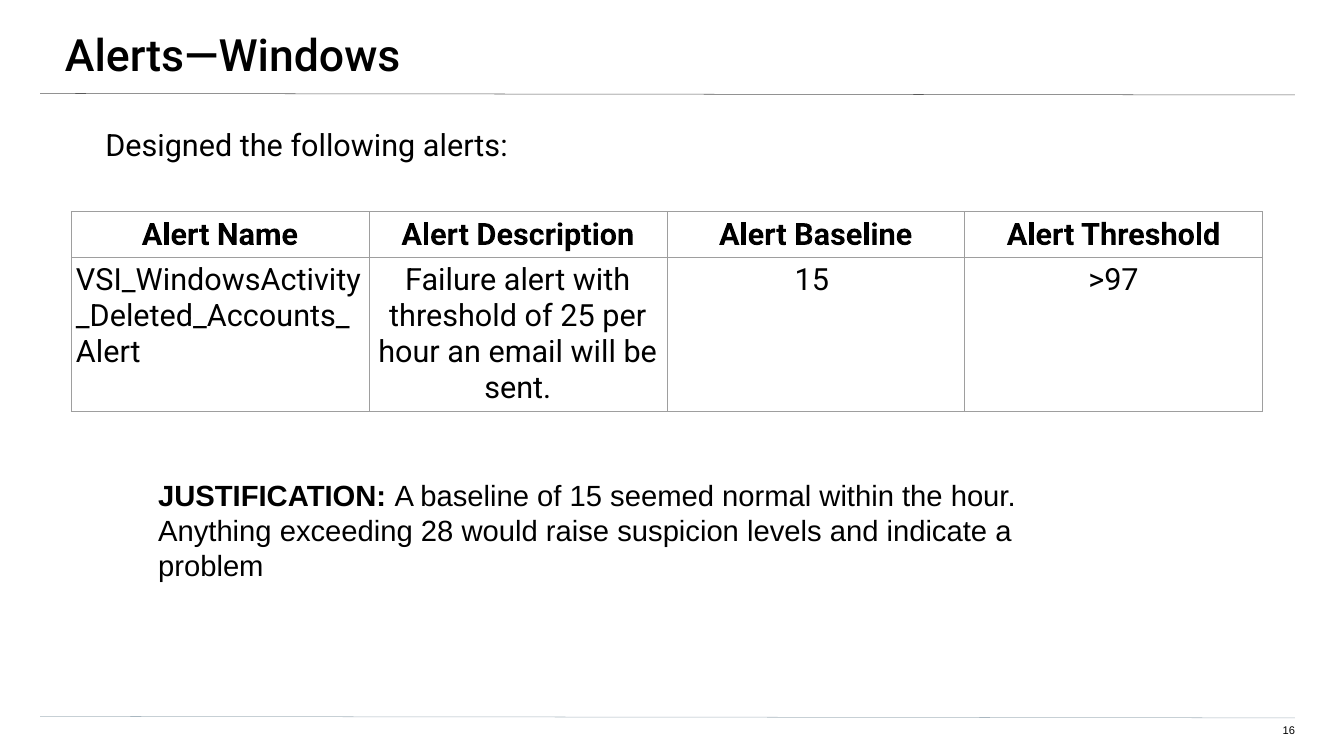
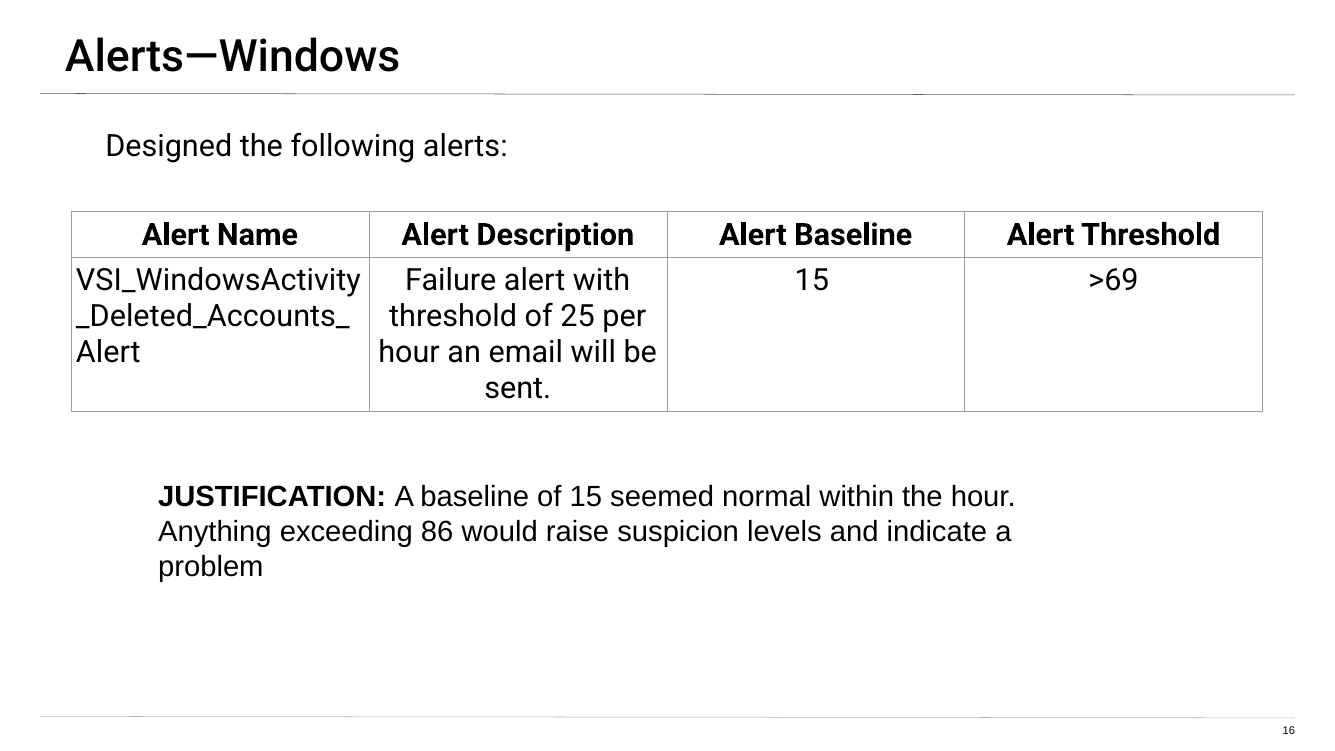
>97: >97 -> >69 (1114, 281)
28: 28 -> 86 (437, 532)
